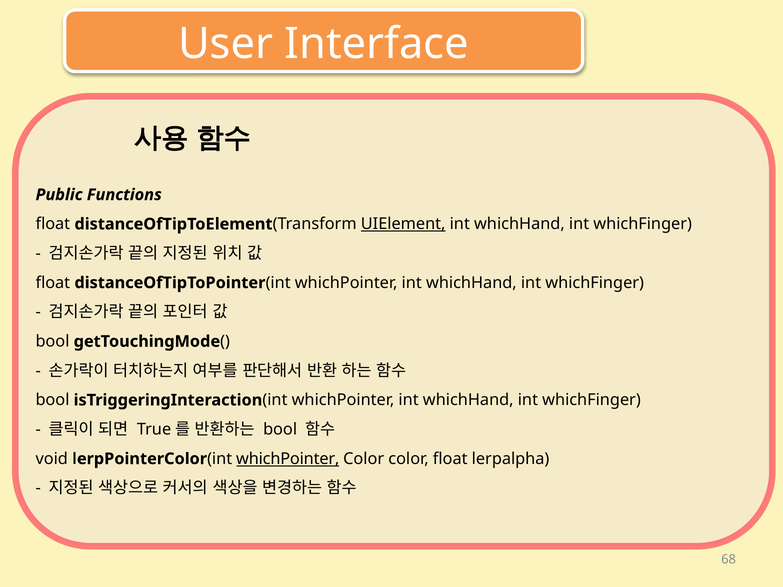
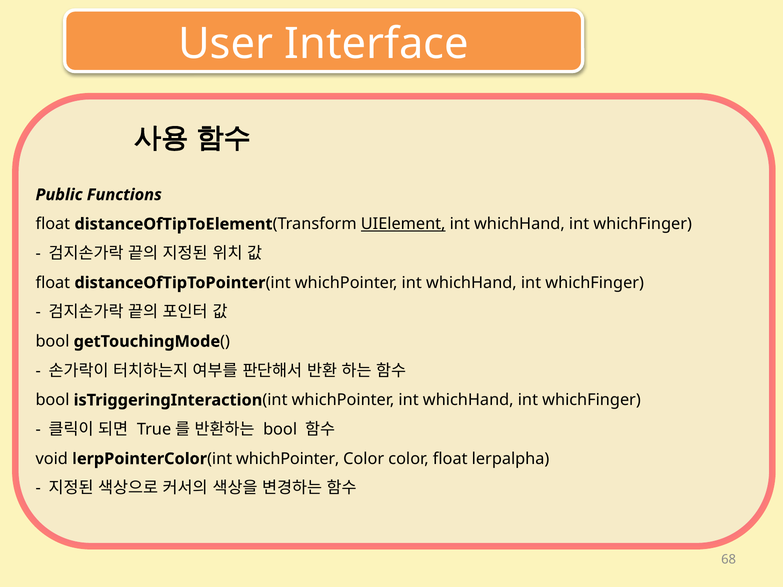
whichPointer underline: present -> none (288, 459)
